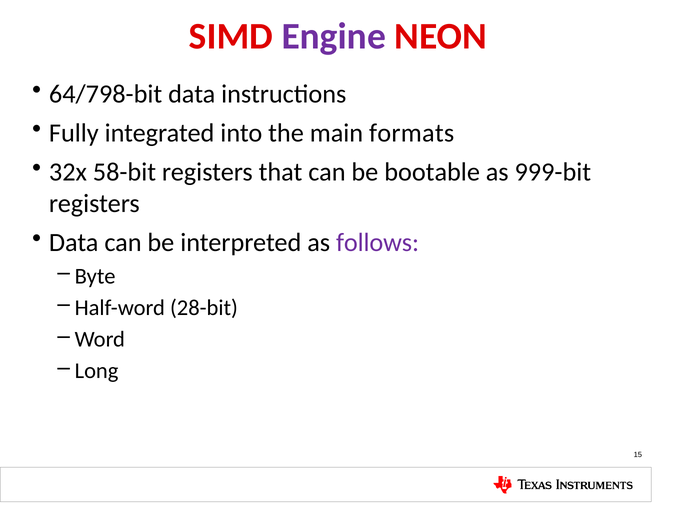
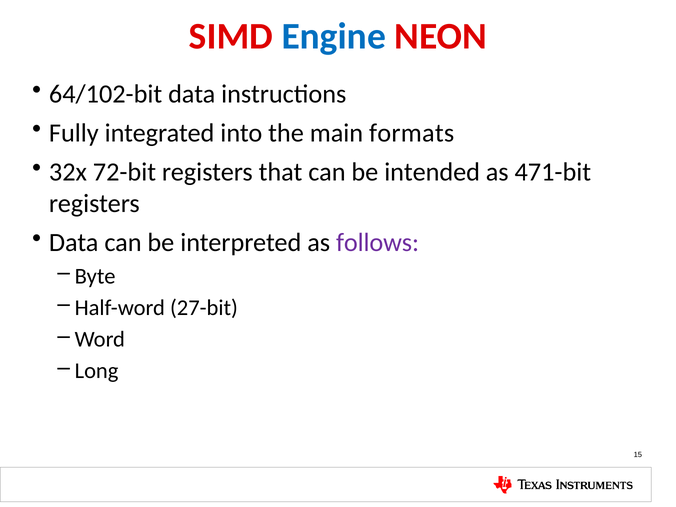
Engine colour: purple -> blue (334, 36)
64/798-bit: 64/798-bit -> 64/102-bit (106, 94)
58-bit: 58-bit -> 72-bit (124, 172)
bootable: bootable -> intended (432, 172)
999-bit: 999-bit -> 471-bit (553, 172)
28-bit: 28-bit -> 27-bit (204, 308)
